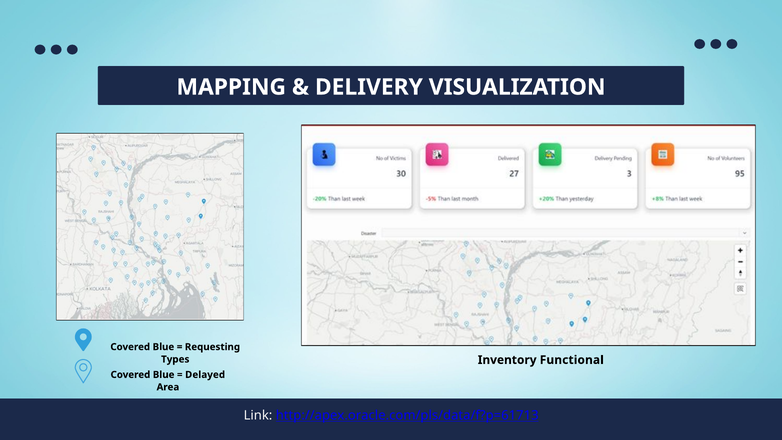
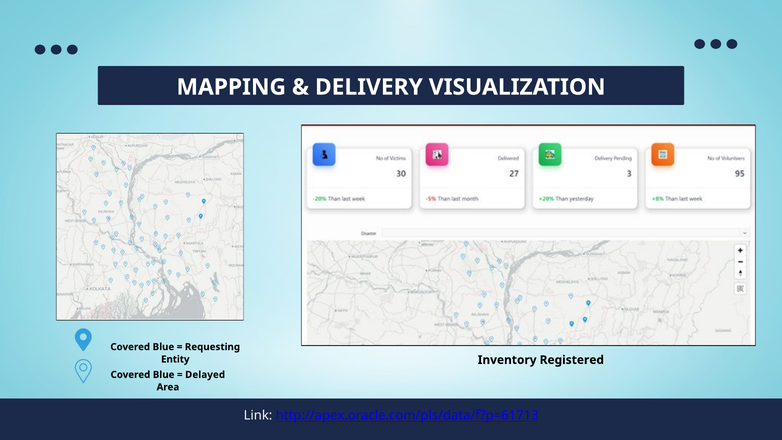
Types: Types -> Entity (175, 359)
Functional: Functional -> Registered (572, 360)
